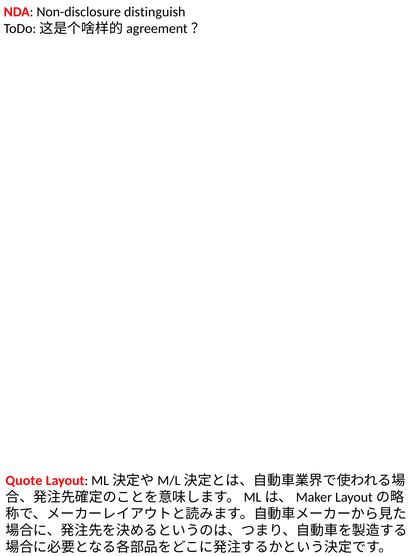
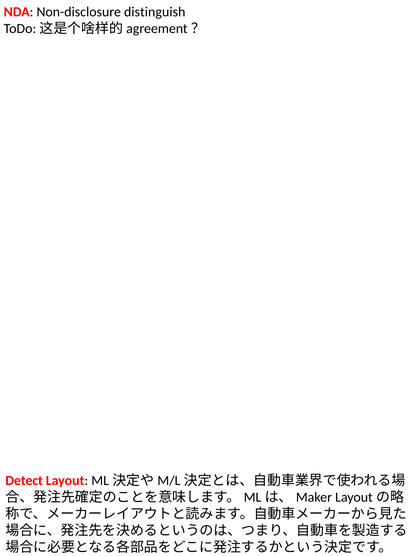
Quote: Quote -> Detect (24, 480)
